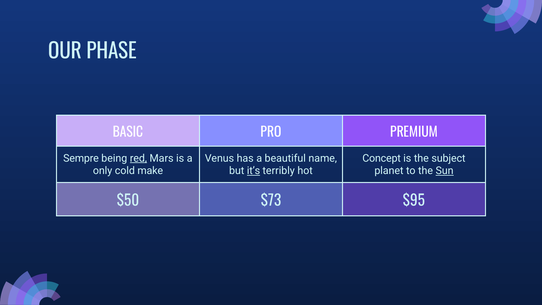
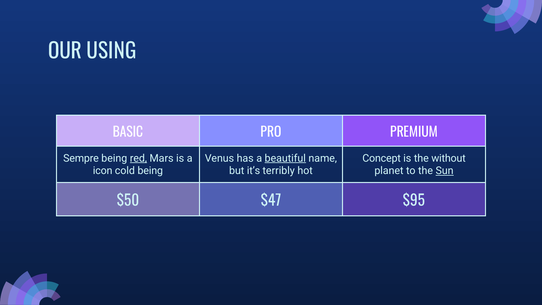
PHASE: PHASE -> USING (111, 52)
beautiful underline: none -> present (285, 158)
subject: subject -> without (449, 158)
only: only -> icon (103, 171)
cold make: make -> being (150, 171)
it’s underline: present -> none (254, 171)
$73: $73 -> $47 (271, 201)
